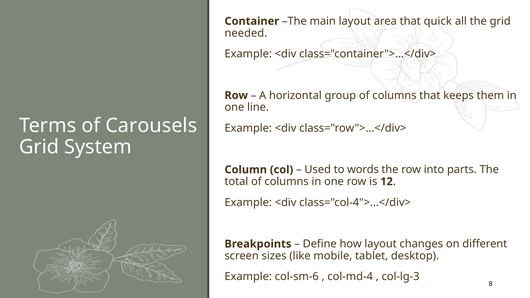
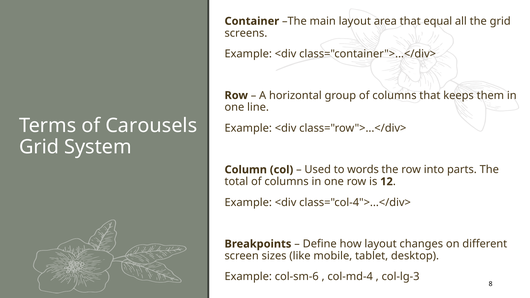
quick: quick -> equal (438, 21)
needed: needed -> screens (246, 33)
